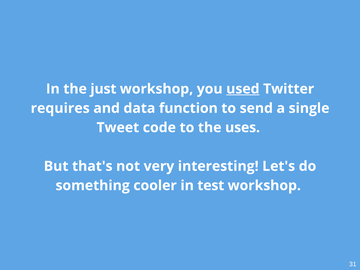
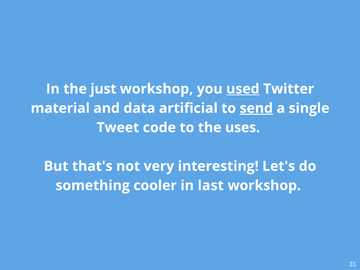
requires: requires -> material (60, 108)
function: function -> artificial (188, 108)
send underline: none -> present (256, 108)
test: test -> last (211, 186)
